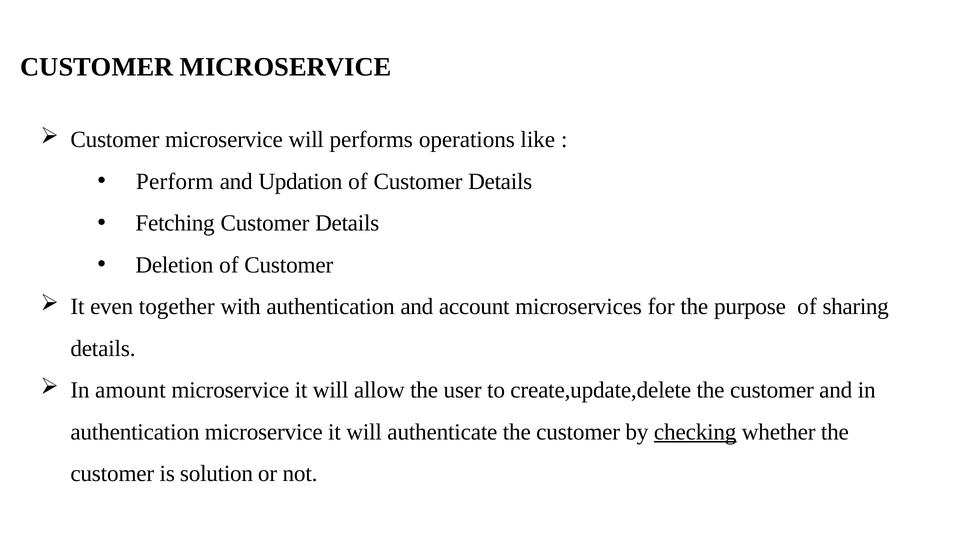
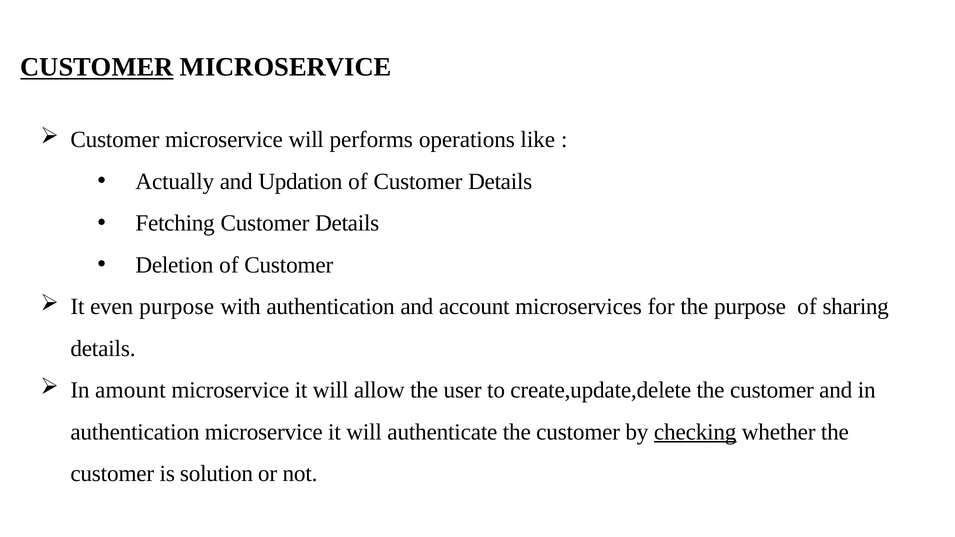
CUSTOMER underline: none -> present (97, 67)
Perform: Perform -> Actually (175, 182)
even together: together -> purpose (177, 307)
